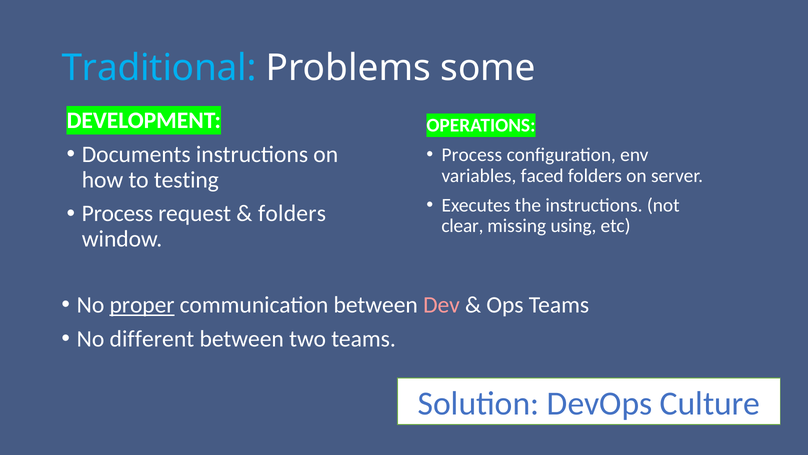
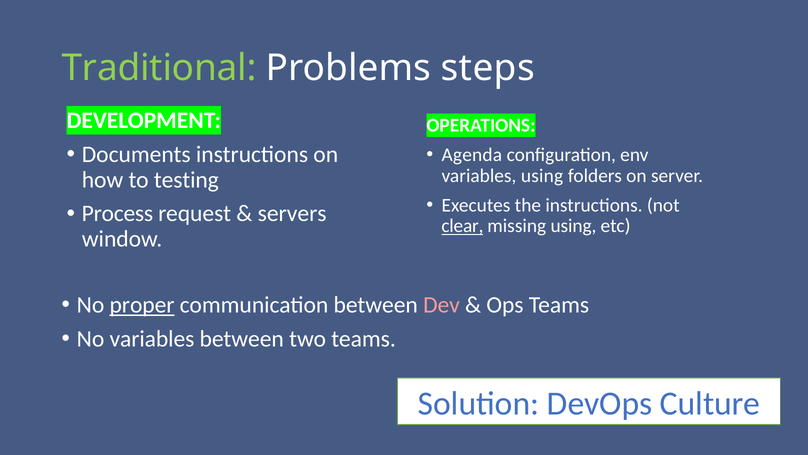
Traditional colour: light blue -> light green (159, 68)
some: some -> steps (488, 68)
Process: Process -> Agenda (472, 155)
variables faced: faced -> using (542, 176)
folders: folders -> servers (292, 213)
clear underline: none -> present (462, 226)
No different: different -> variables (152, 338)
